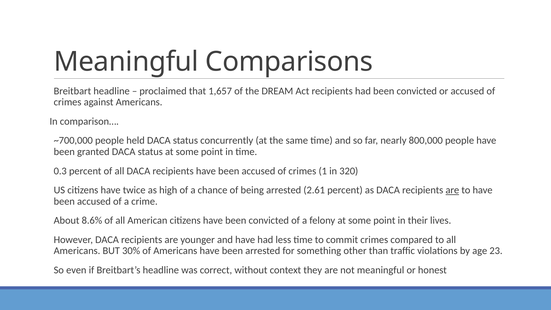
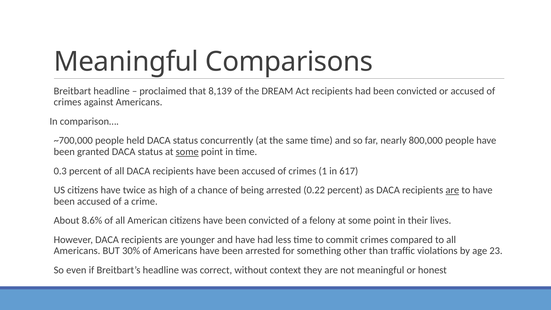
1,657: 1,657 -> 8,139 (220, 91)
some underline: none -> present (187, 152)
320: 320 -> 617 (349, 171)
2.61: 2.61 -> 0.22 (314, 190)
